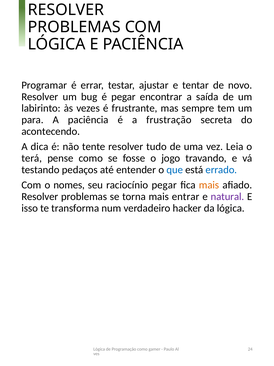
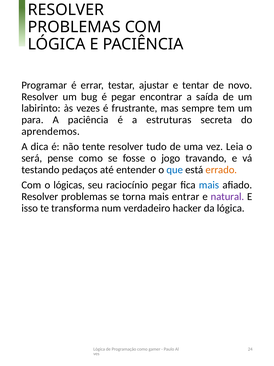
frustração: frustração -> estruturas (169, 120)
acontecendo: acontecendo -> aprendemos (51, 131)
terá: terá -> será (32, 158)
errado colour: blue -> orange (221, 169)
nomes: nomes -> lógicas (69, 185)
mais colour: orange -> blue (209, 185)
